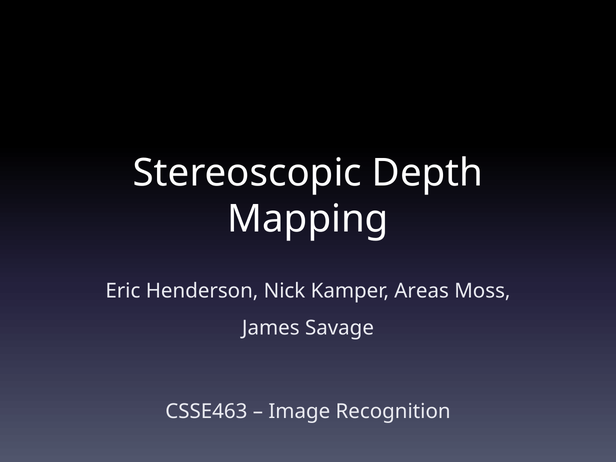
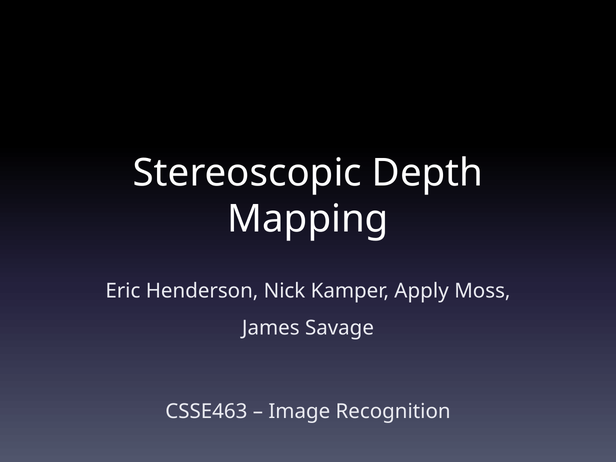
Areas: Areas -> Apply (422, 291)
